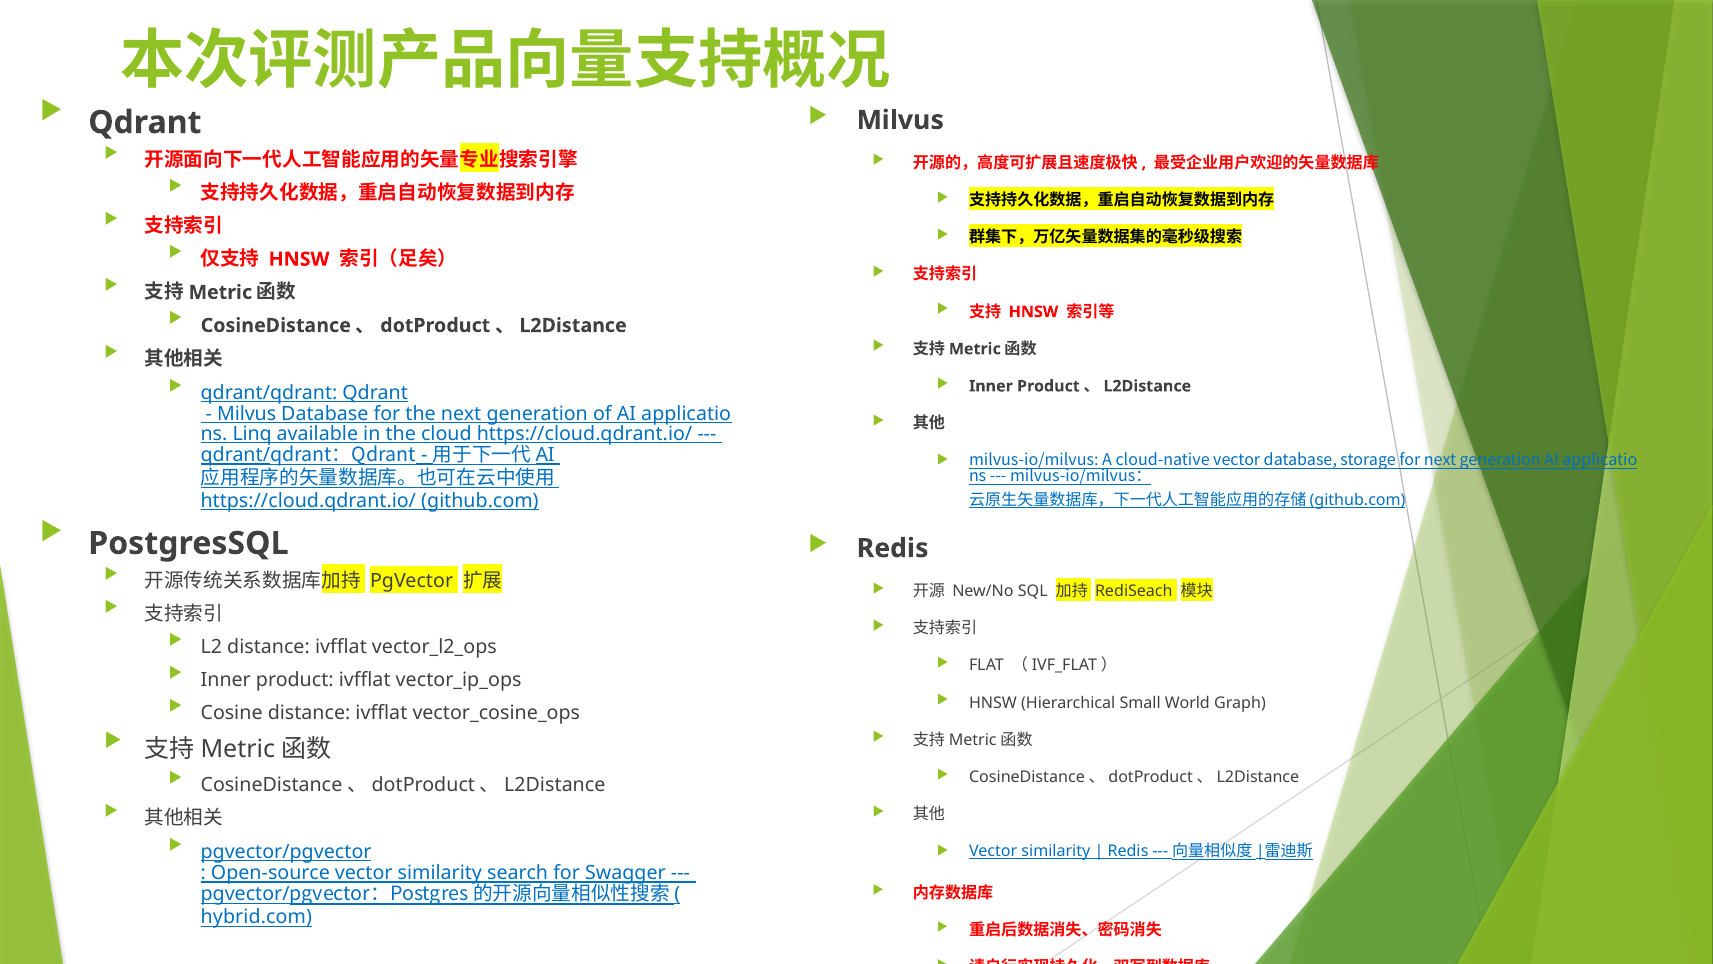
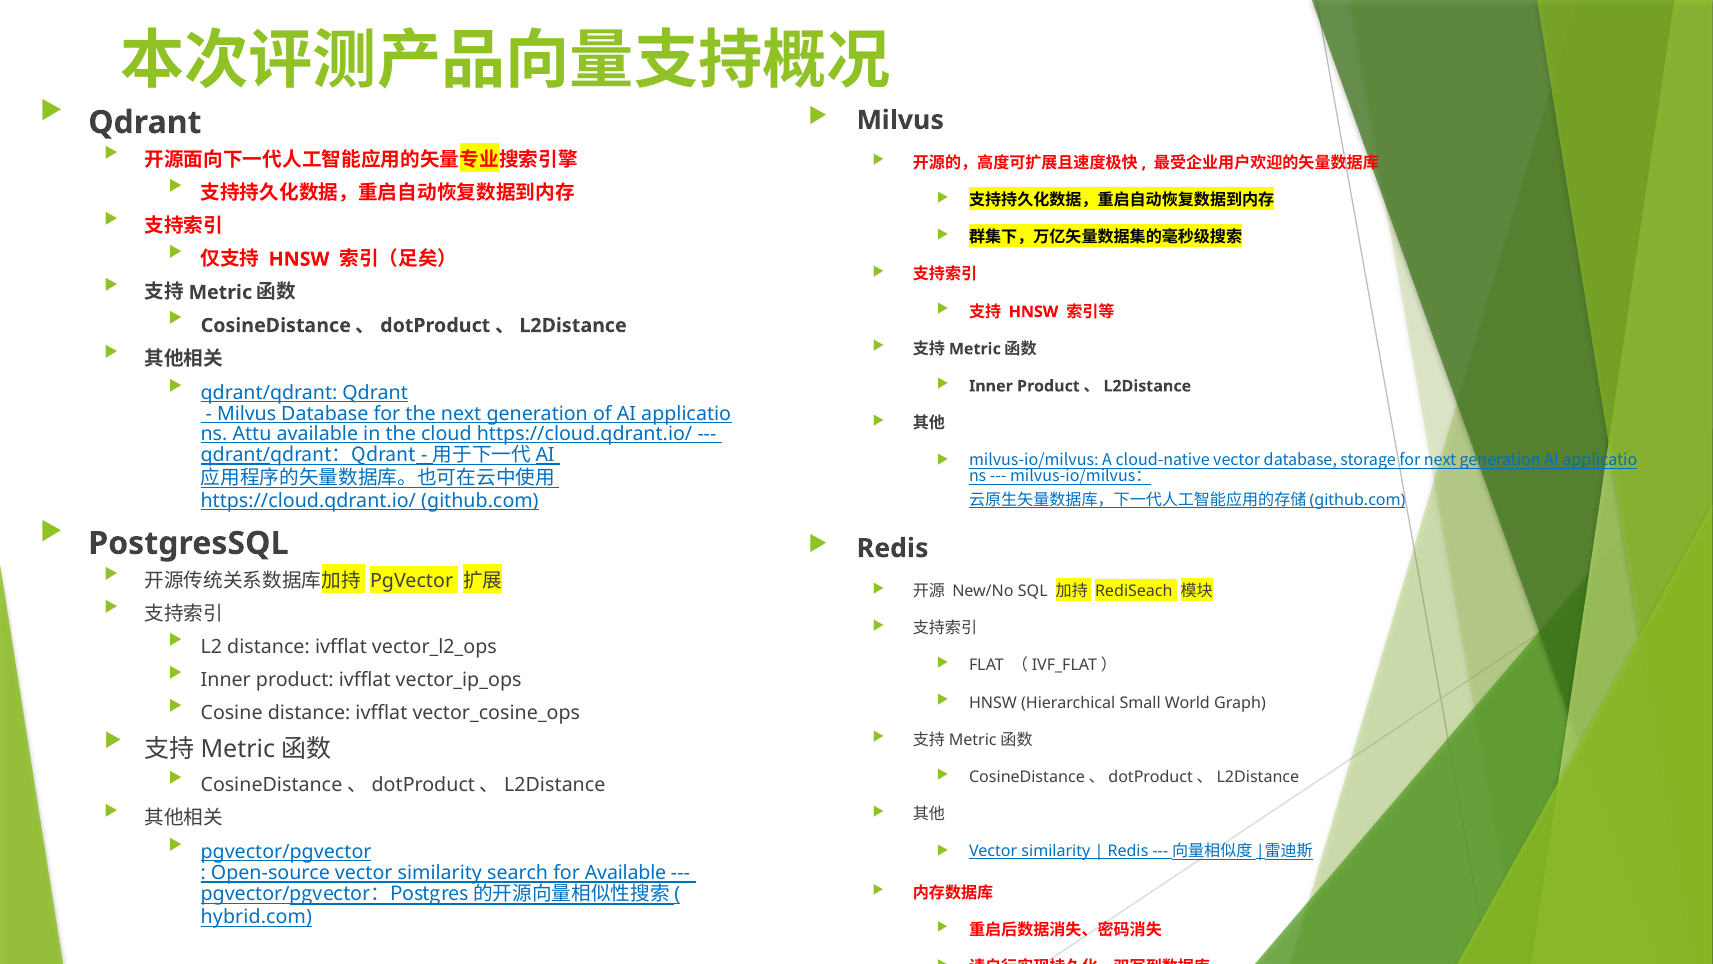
Linq: Linq -> Attu (252, 433)
for Swagger: Swagger -> Available (626, 873)
